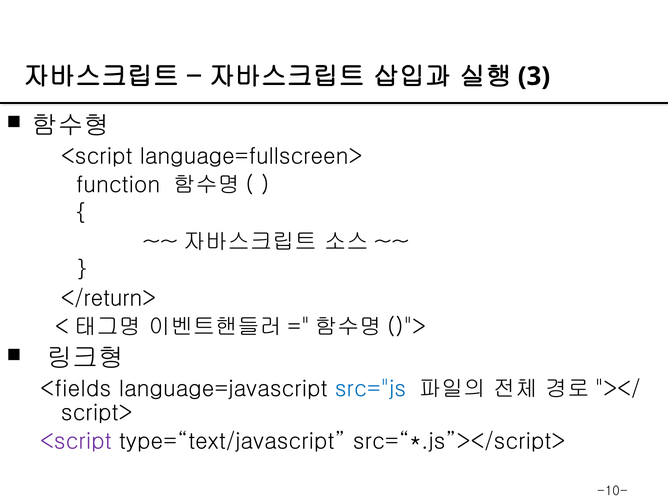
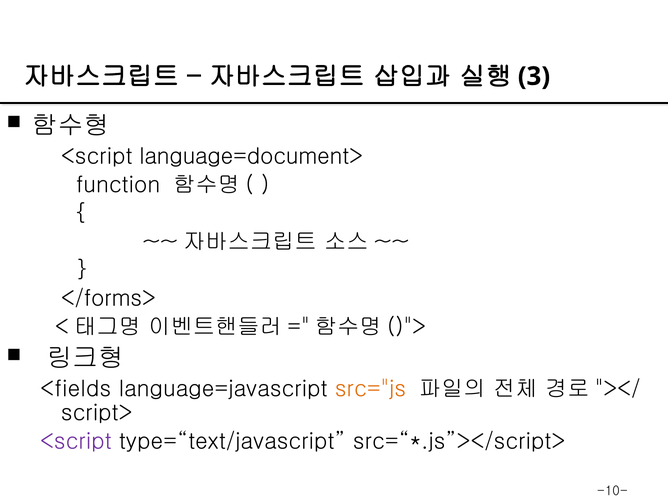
language=fullscreen>: language=fullscreen> -> language=document> (251, 156)
</return>: </return> -> </forms> (108, 299)
src="js colour: blue -> orange (371, 389)
